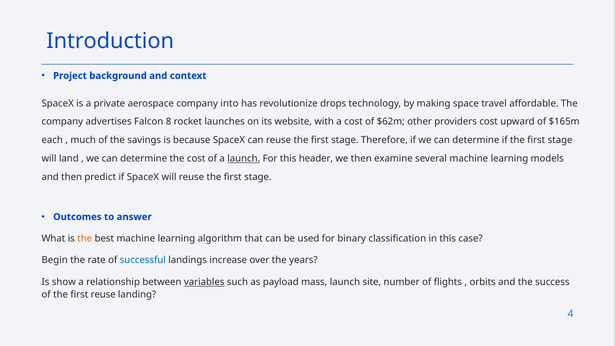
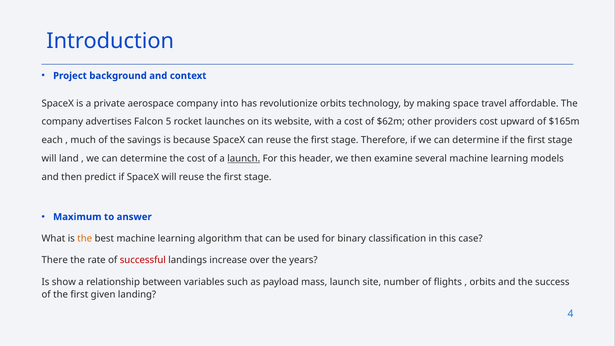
revolutionize drops: drops -> orbits (333, 103)
8: 8 -> 5 (169, 122)
Outcomes: Outcomes -> Maximum (77, 217)
Begin: Begin -> There (55, 260)
successful colour: blue -> red (143, 260)
variables underline: present -> none (204, 282)
first reuse: reuse -> given (103, 295)
